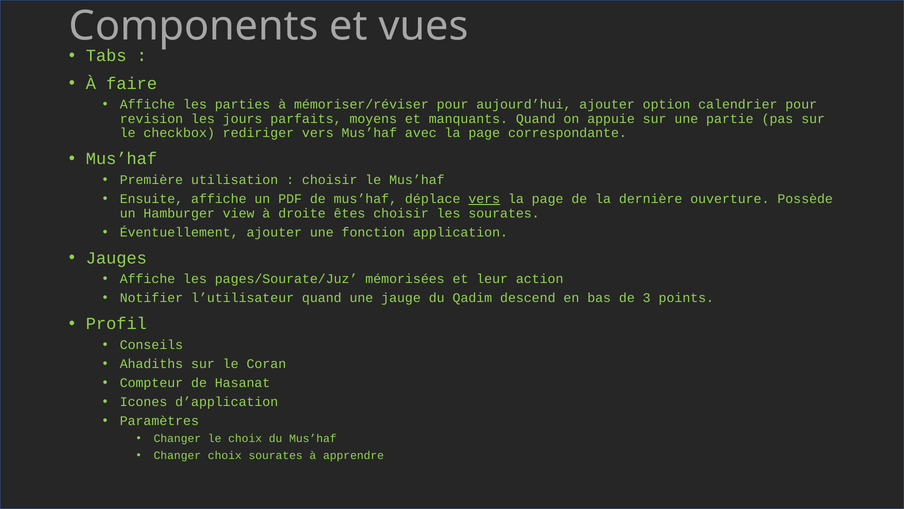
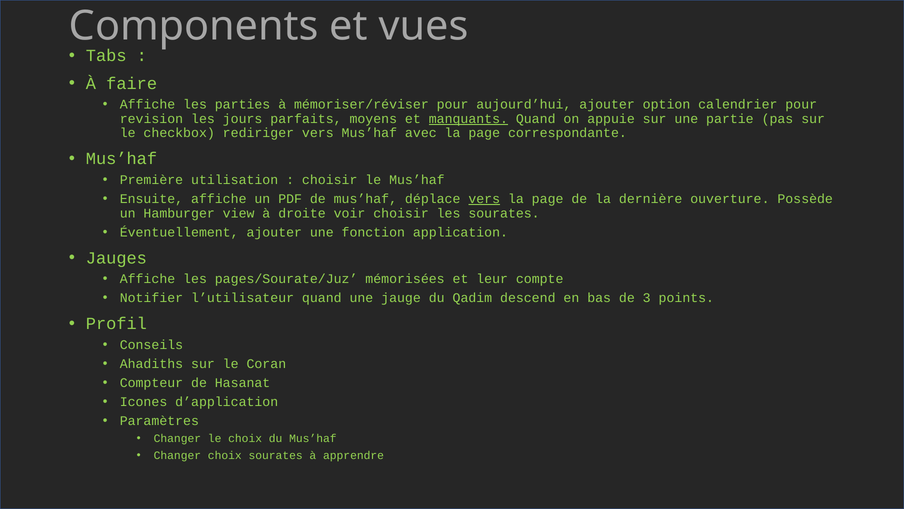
manquants underline: none -> present (468, 119)
êtes: êtes -> voir (350, 213)
action: action -> compte (540, 279)
